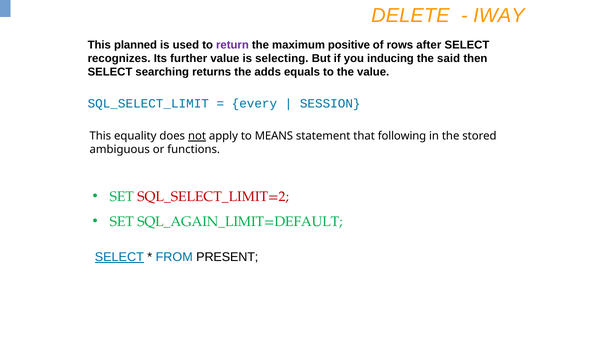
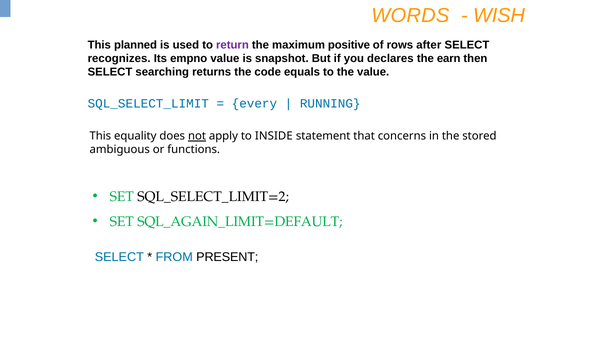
DELETE: DELETE -> WORDS (410, 16)
IWAY: IWAY -> WISH (499, 16)
further: further -> empno (189, 58)
selecting: selecting -> snapshot (282, 58)
inducing: inducing -> declares (390, 58)
said: said -> earn (449, 58)
adds: adds -> code (268, 72)
SESSION: SESSION -> RUNNING (330, 104)
MEANS: MEANS -> INSIDE (274, 136)
following: following -> concerns (402, 136)
SQL_SELECT_LIMIT=2 colour: red -> black (213, 196)
SELECT underline: present -> none (119, 257)
